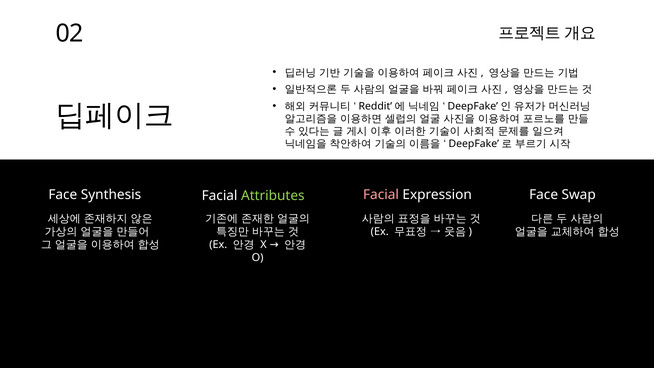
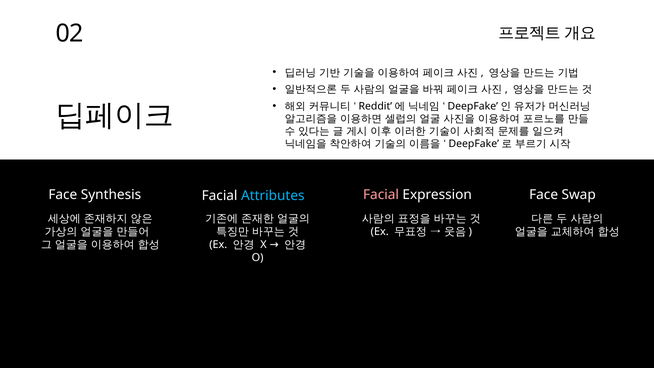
Attributes colour: light green -> light blue (273, 196)
